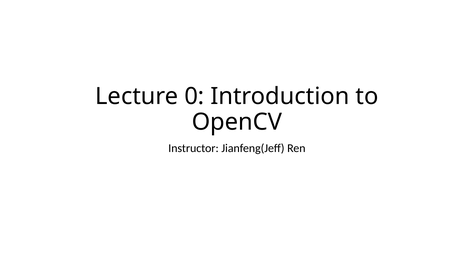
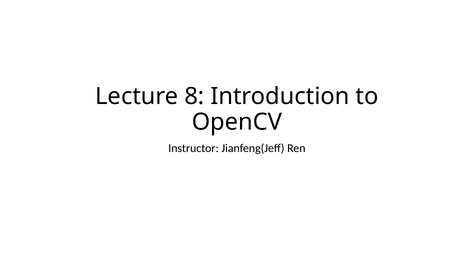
0: 0 -> 8 (194, 96)
